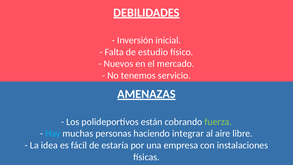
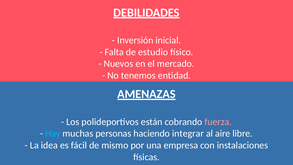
servicio: servicio -> entidad (174, 75)
fuerza colour: light green -> pink (218, 122)
estaría: estaría -> mismo (115, 145)
